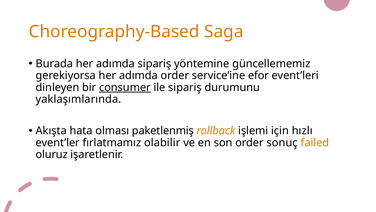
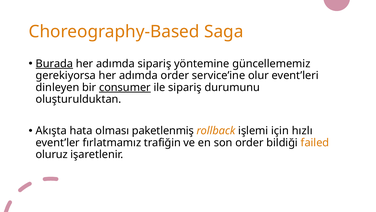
Burada underline: none -> present (54, 64)
efor: efor -> olur (258, 75)
yaklaşımlarında: yaklaşımlarında -> oluşturulduktan (79, 99)
olabilir: olabilir -> trafiğin (162, 142)
sonuç: sonuç -> bildiği (282, 142)
